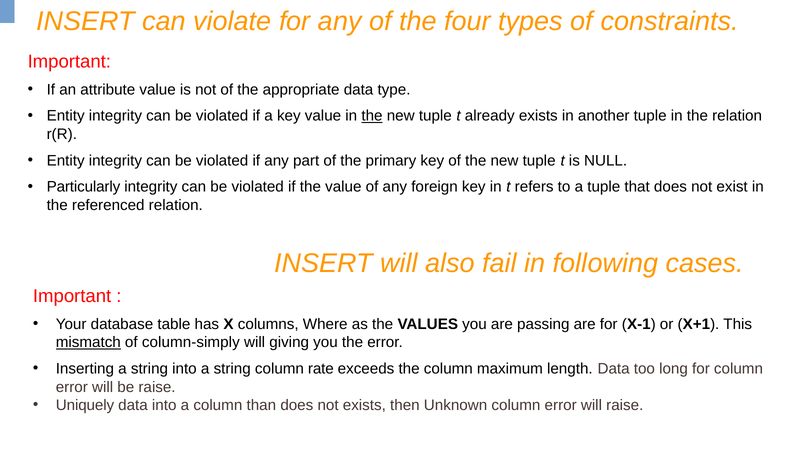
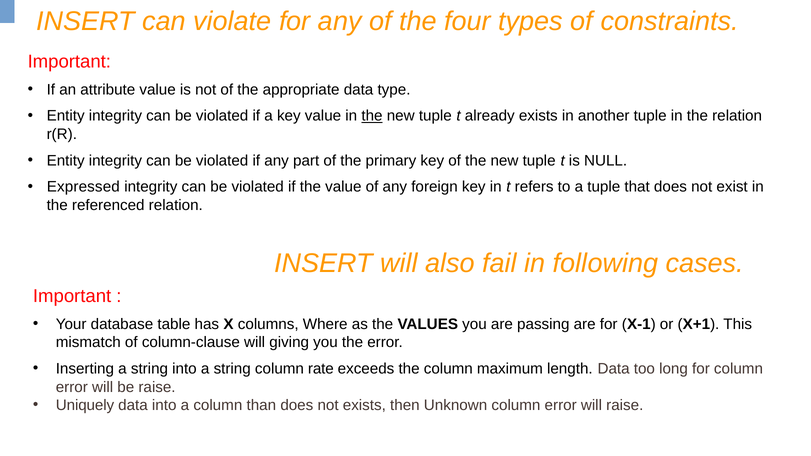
Particularly: Particularly -> Expressed (83, 187)
mismatch underline: present -> none (88, 343)
column-simply: column-simply -> column-clause (191, 343)
